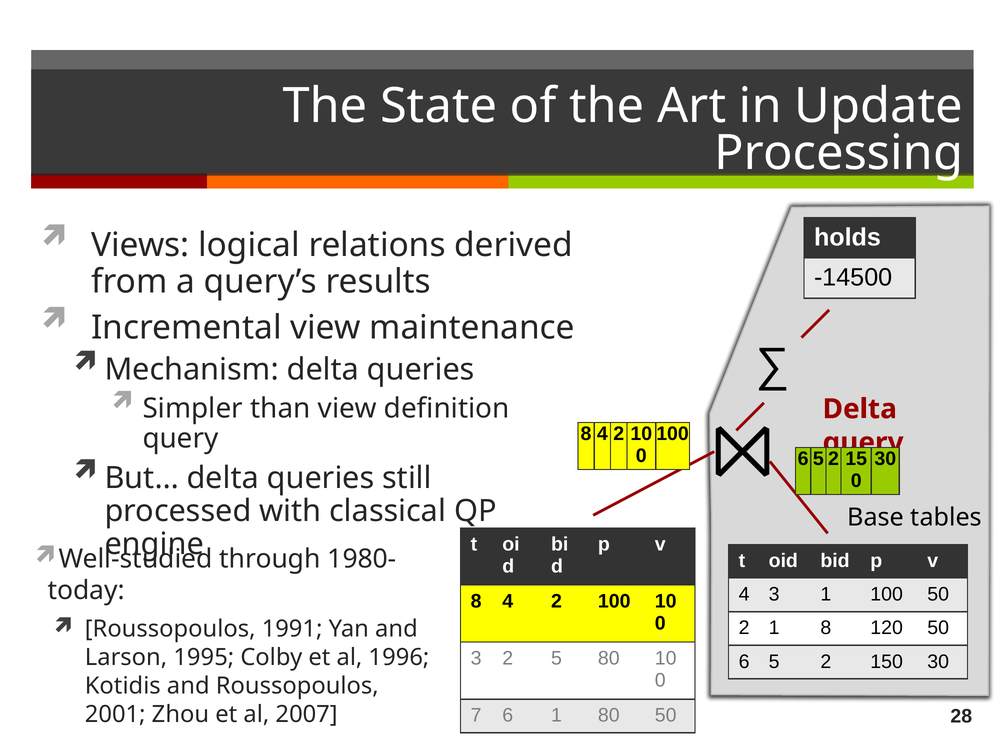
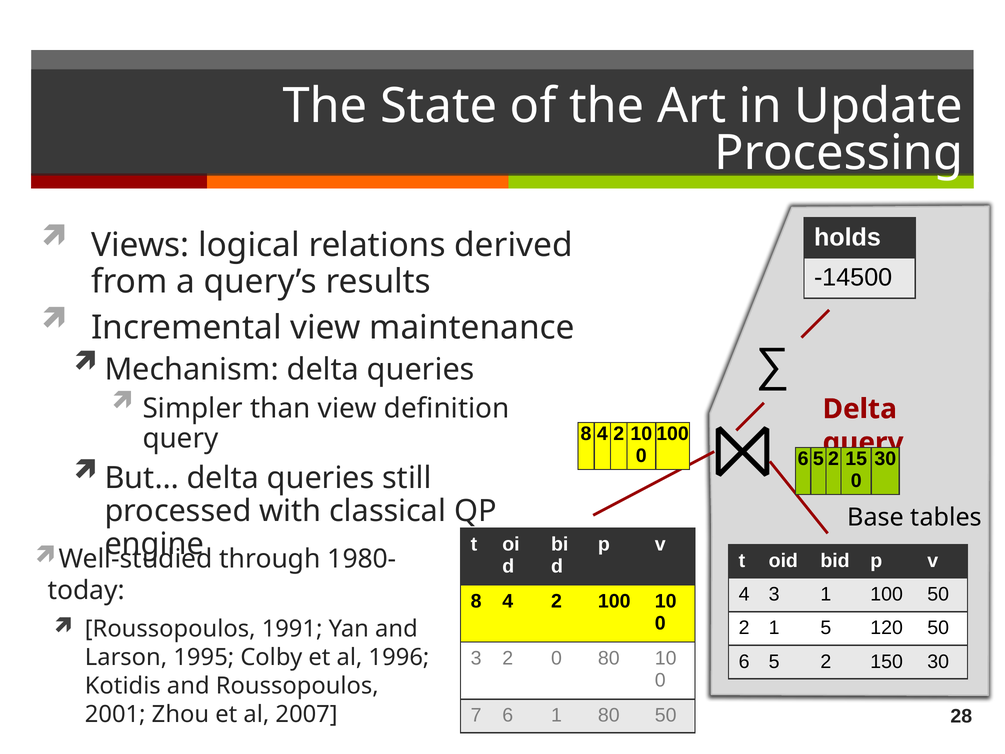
1 8: 8 -> 5 (826, 628)
2 5: 5 -> 0 (556, 658)
